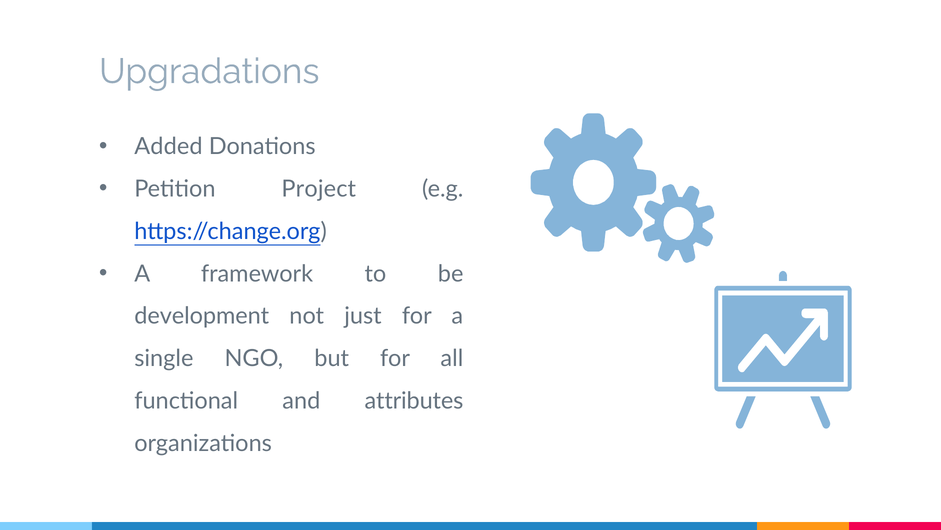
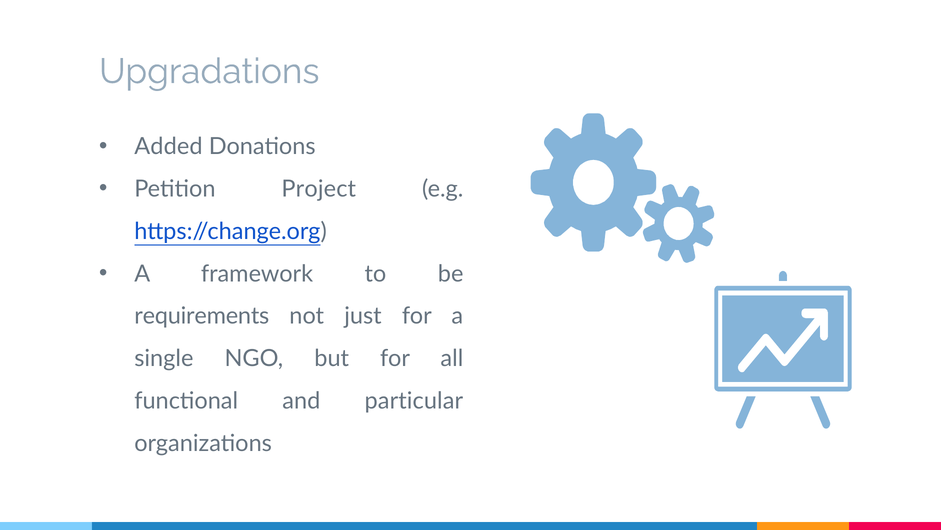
development: development -> requirements (202, 316)
attributes: attributes -> particular (414, 400)
